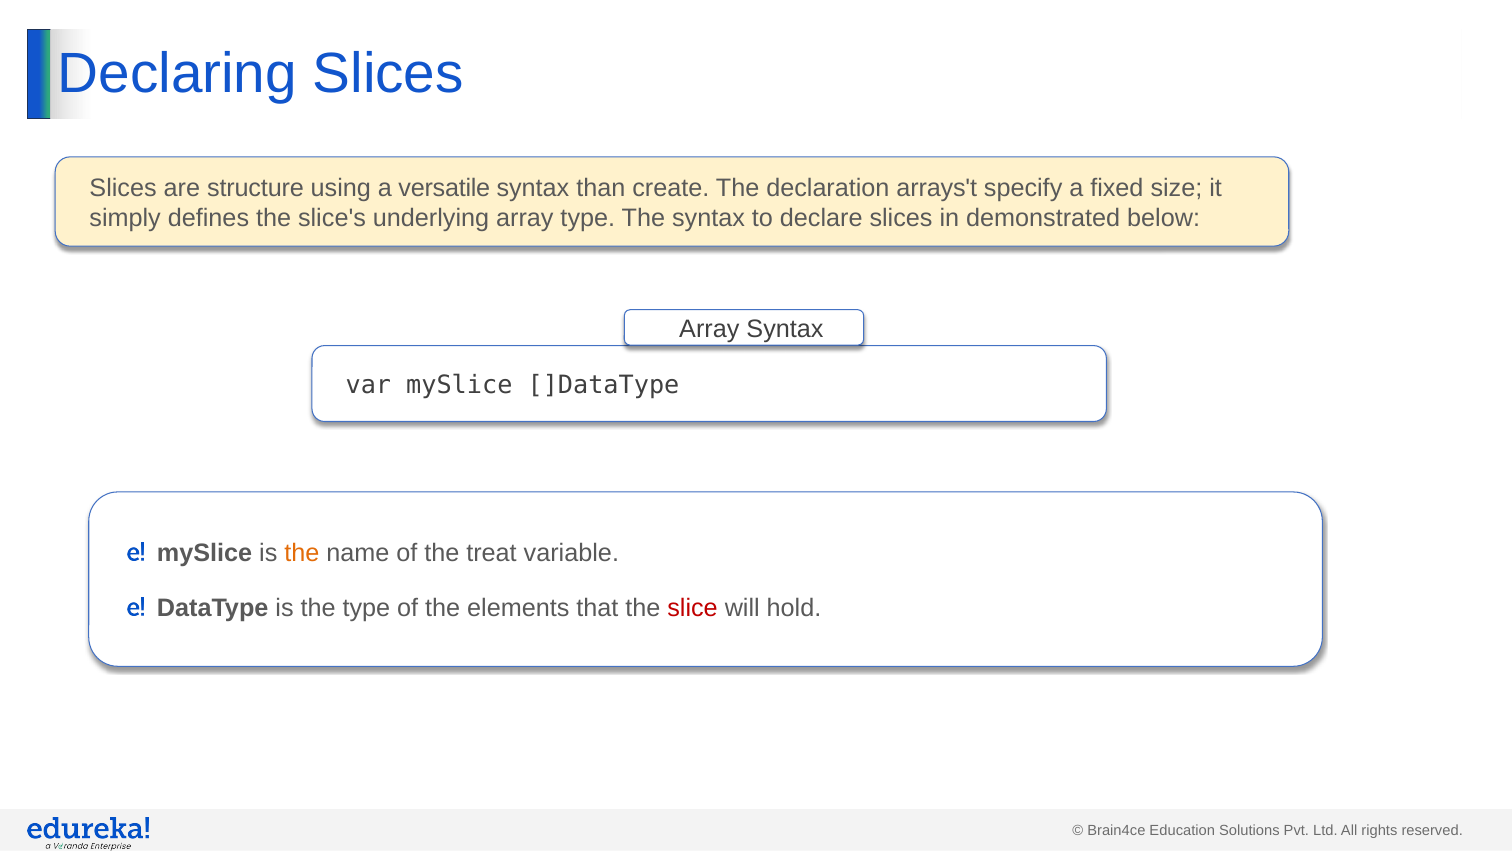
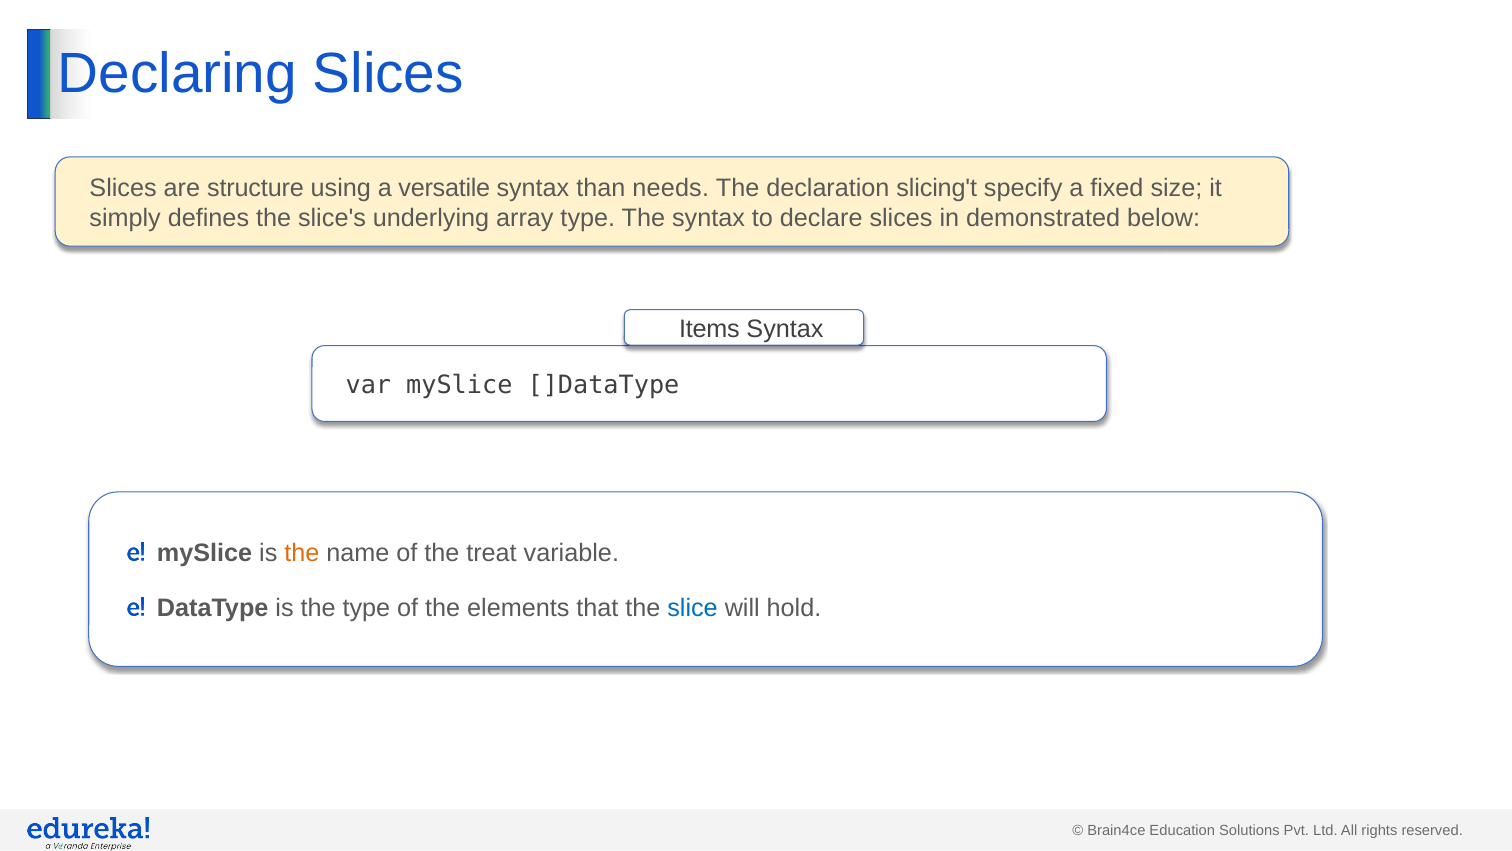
create: create -> needs (671, 188)
arrays't: arrays't -> slicing't (937, 188)
Array: Array -> Items (709, 329)
slice colour: red -> blue (693, 608)
